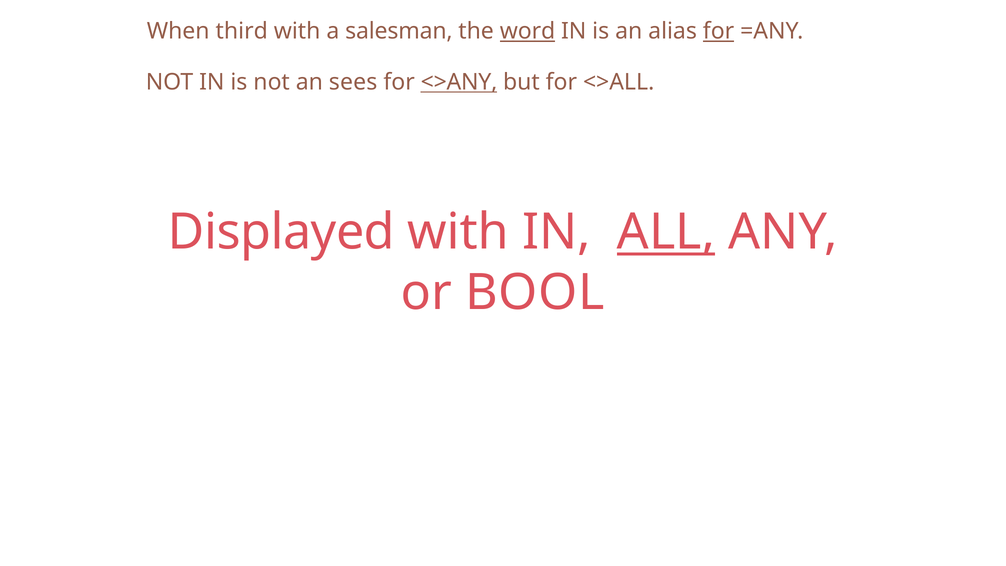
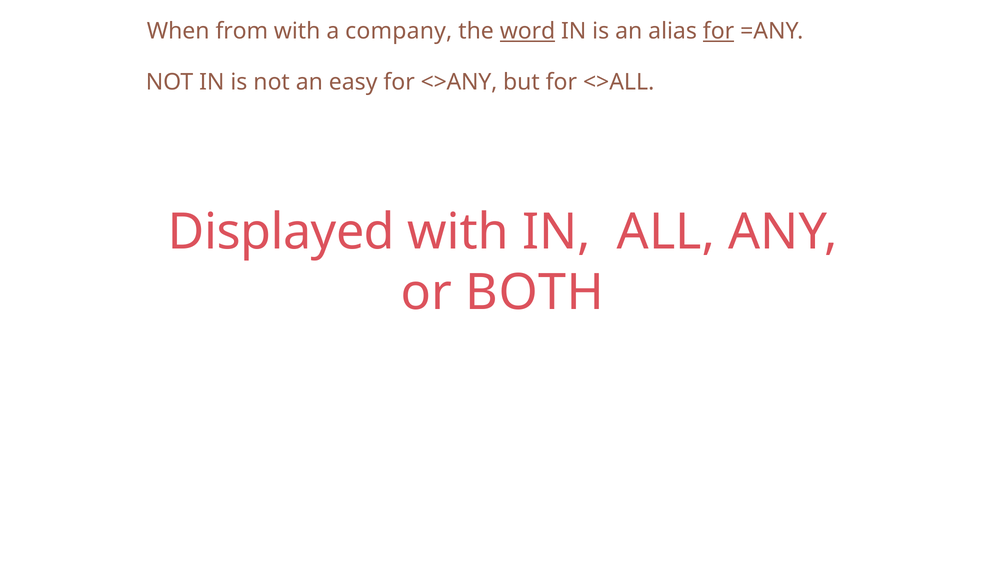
third: third -> from (242, 31)
salesman: salesman -> company (399, 31)
sees: sees -> easy (353, 82)
<>ANY underline: present -> none (459, 82)
ALL underline: present -> none (666, 232)
BOOL: BOOL -> BOTH (535, 293)
